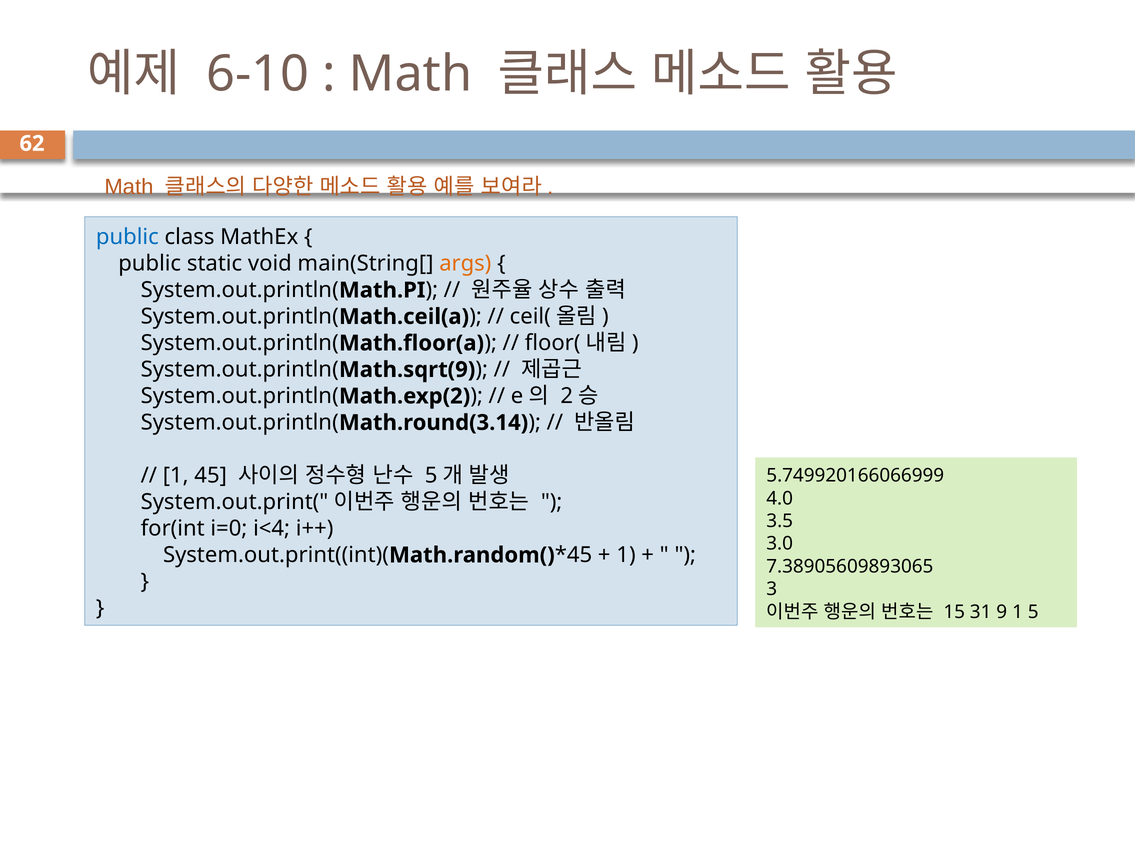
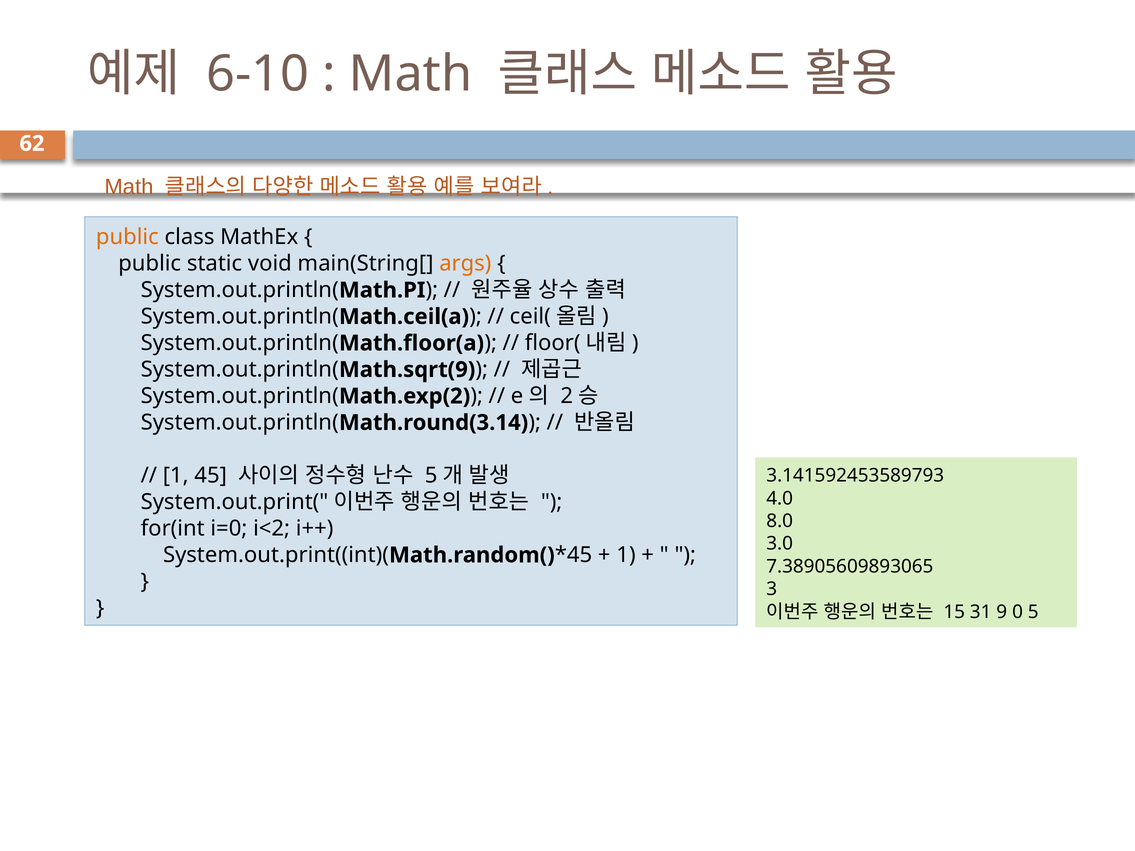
public colour: blue -> orange (127, 237)
5.749920166066999: 5.749920166066999 -> 3.141592453589793 (855, 476)
3.5: 3.5 -> 8.0 (780, 521)
i<4: i<4 -> i<2 (272, 529)
9 1: 1 -> 0 (1018, 612)
